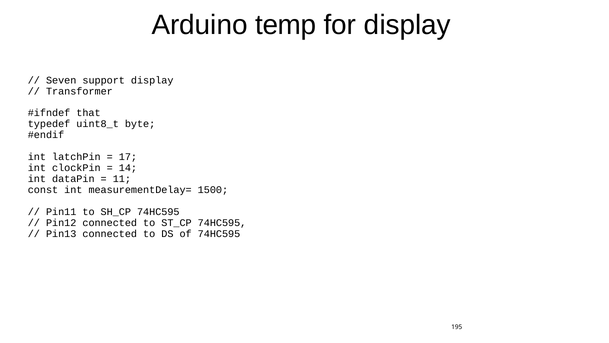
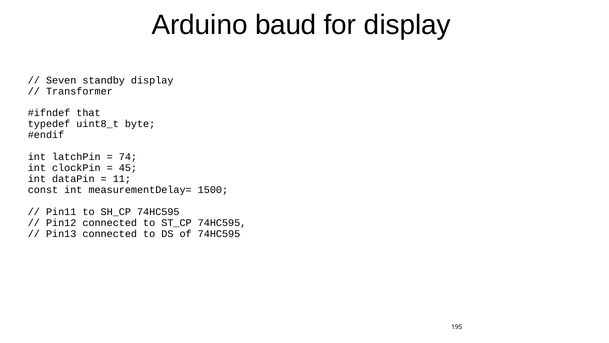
temp: temp -> baud (286, 25)
support: support -> standby (104, 80)
17: 17 -> 74 (128, 157)
14: 14 -> 45 (128, 168)
